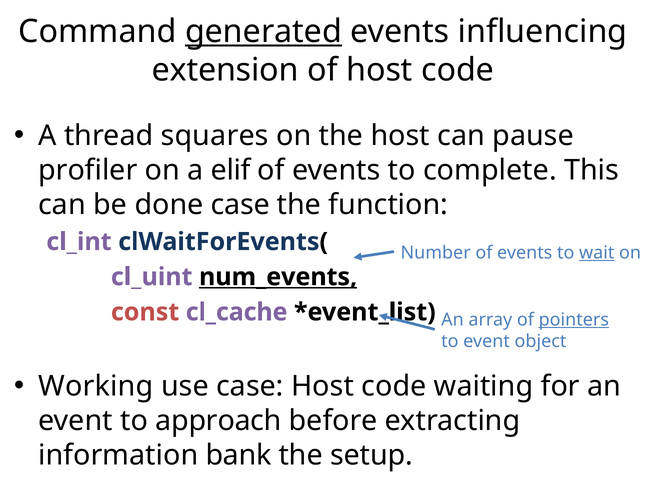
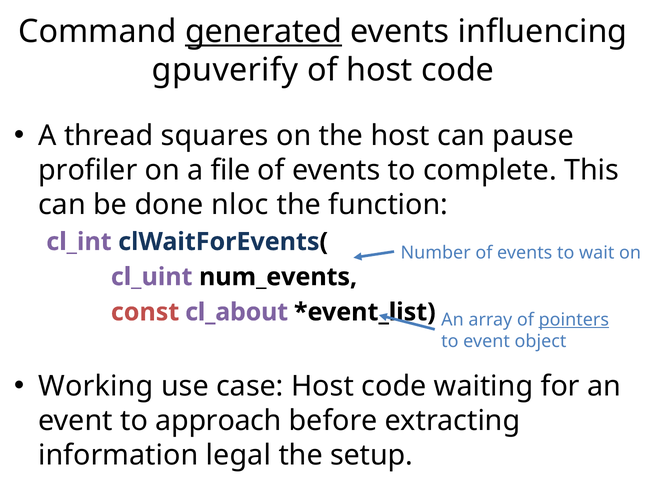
extension: extension -> gpuverify (225, 70)
elif: elif -> file (231, 170)
done case: case -> nloc (240, 204)
wait underline: present -> none (597, 252)
num_events underline: present -> none (278, 277)
cl_cache: cl_cache -> cl_about (237, 312)
bank: bank -> legal (238, 455)
